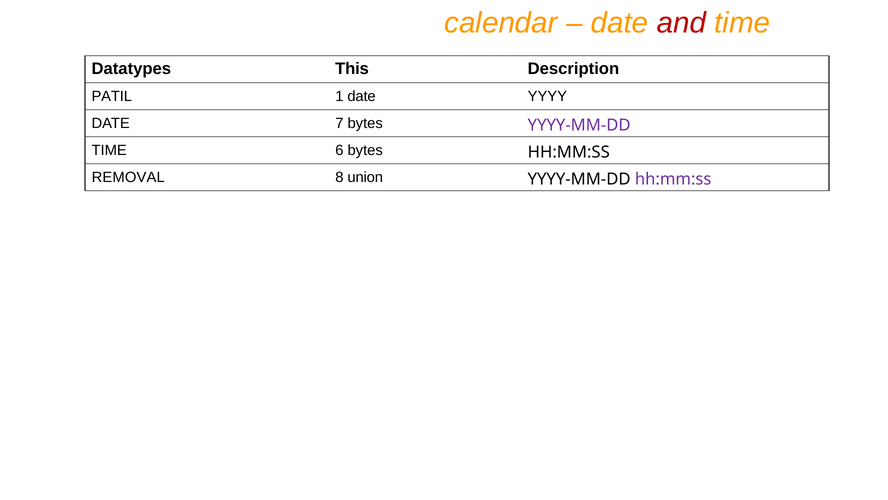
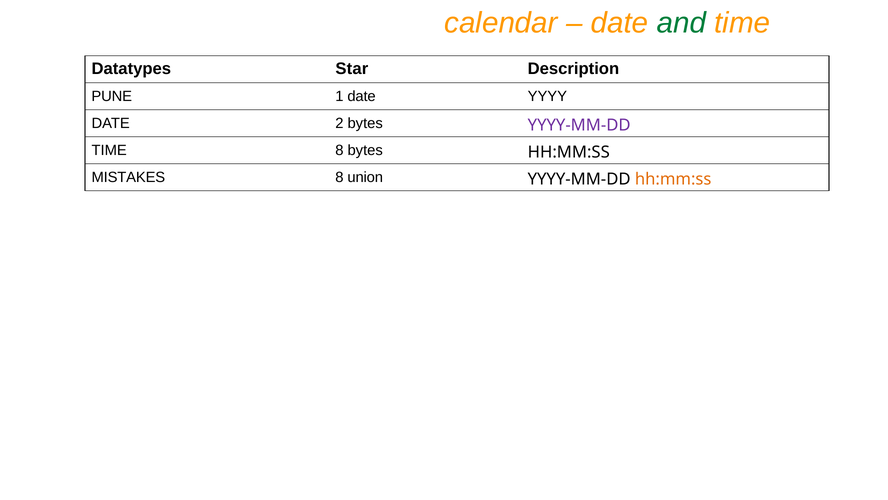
and colour: red -> green (681, 23)
This: This -> Star (352, 69)
PATIL: PATIL -> PUNE (112, 96)
7: 7 -> 2 (339, 123)
TIME 6: 6 -> 8 (339, 150)
REMOVAL: REMOVAL -> MISTAKES (128, 177)
hh:mm:ss colour: purple -> orange (673, 179)
